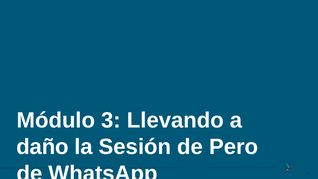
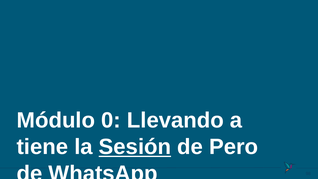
3: 3 -> 0 (111, 120)
daño: daño -> tiene (42, 147)
Sesión underline: none -> present (135, 147)
